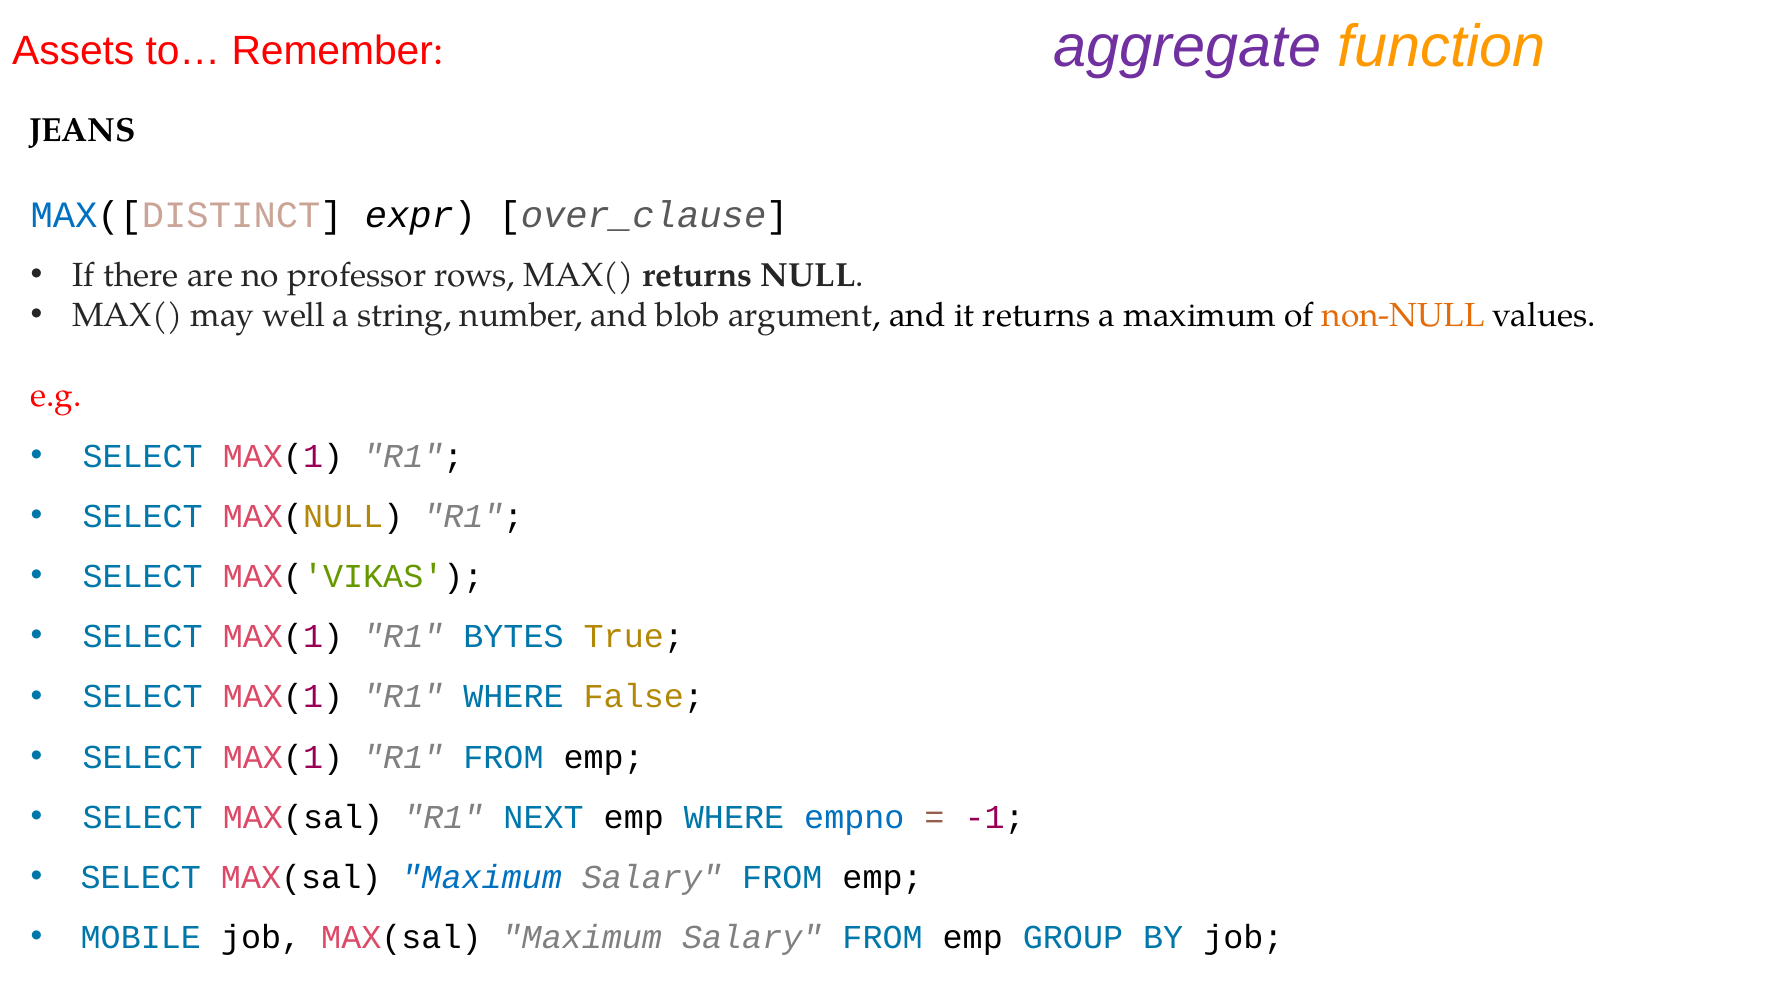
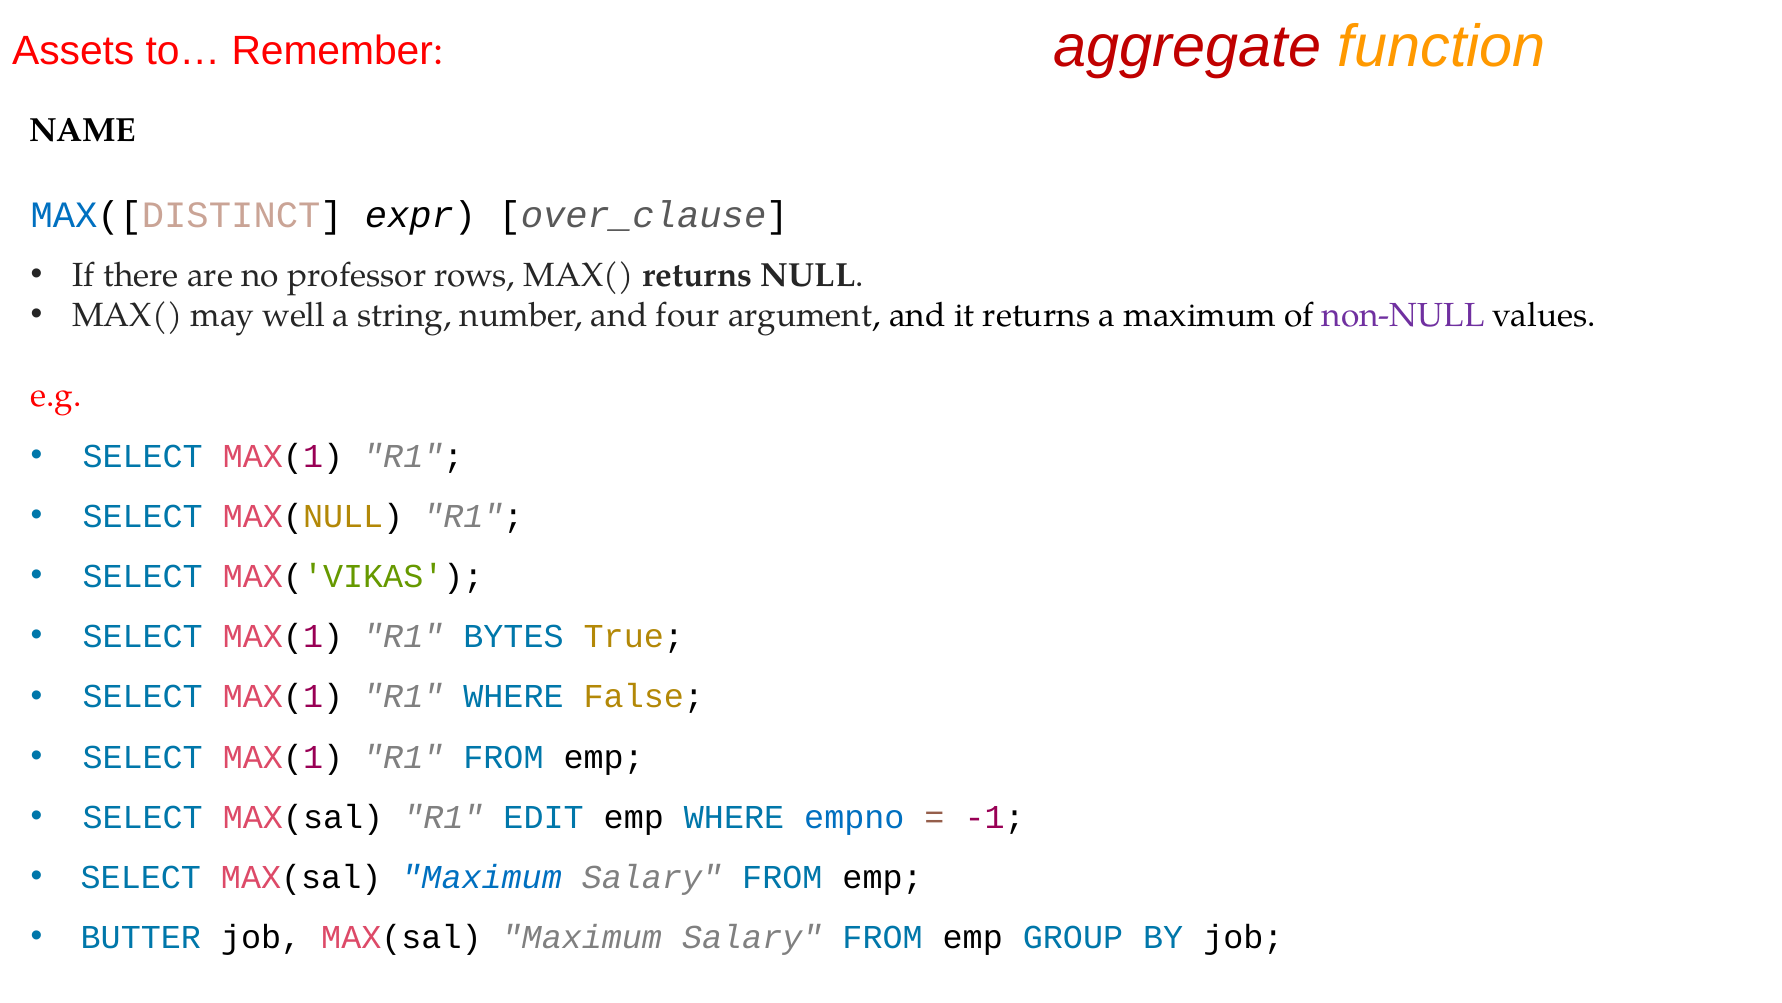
aggregate colour: purple -> red (1187, 46)
JEANS: JEANS -> NAME (82, 130)
blob: blob -> four (688, 316)
non-NULL colour: orange -> purple (1403, 316)
NEXT: NEXT -> EDIT (544, 817)
MOBILE: MOBILE -> BUTTER (141, 937)
